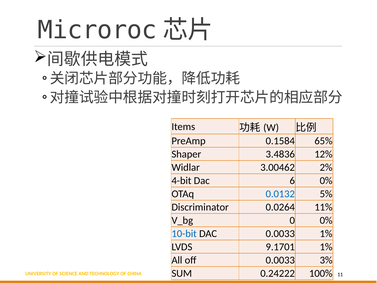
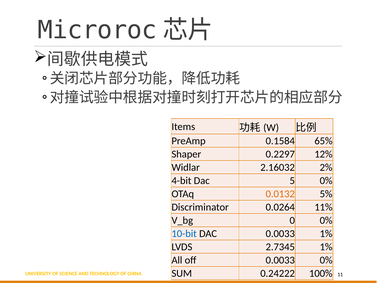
3.4836: 3.4836 -> 0.2297 (280, 154)
3.00462: 3.00462 -> 2.16032 (278, 167)
6: 6 -> 5 (292, 181)
0.0132 colour: blue -> orange (280, 194)
9.1701: 9.1701 -> 2.7345 (280, 247)
0.0033 3%: 3% -> 0% (326, 260)
